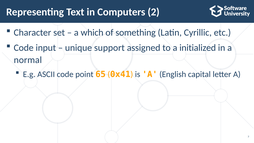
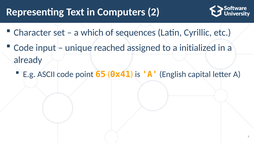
something: something -> sequences (136, 33)
support: support -> reached (109, 48)
normal: normal -> already (28, 60)
